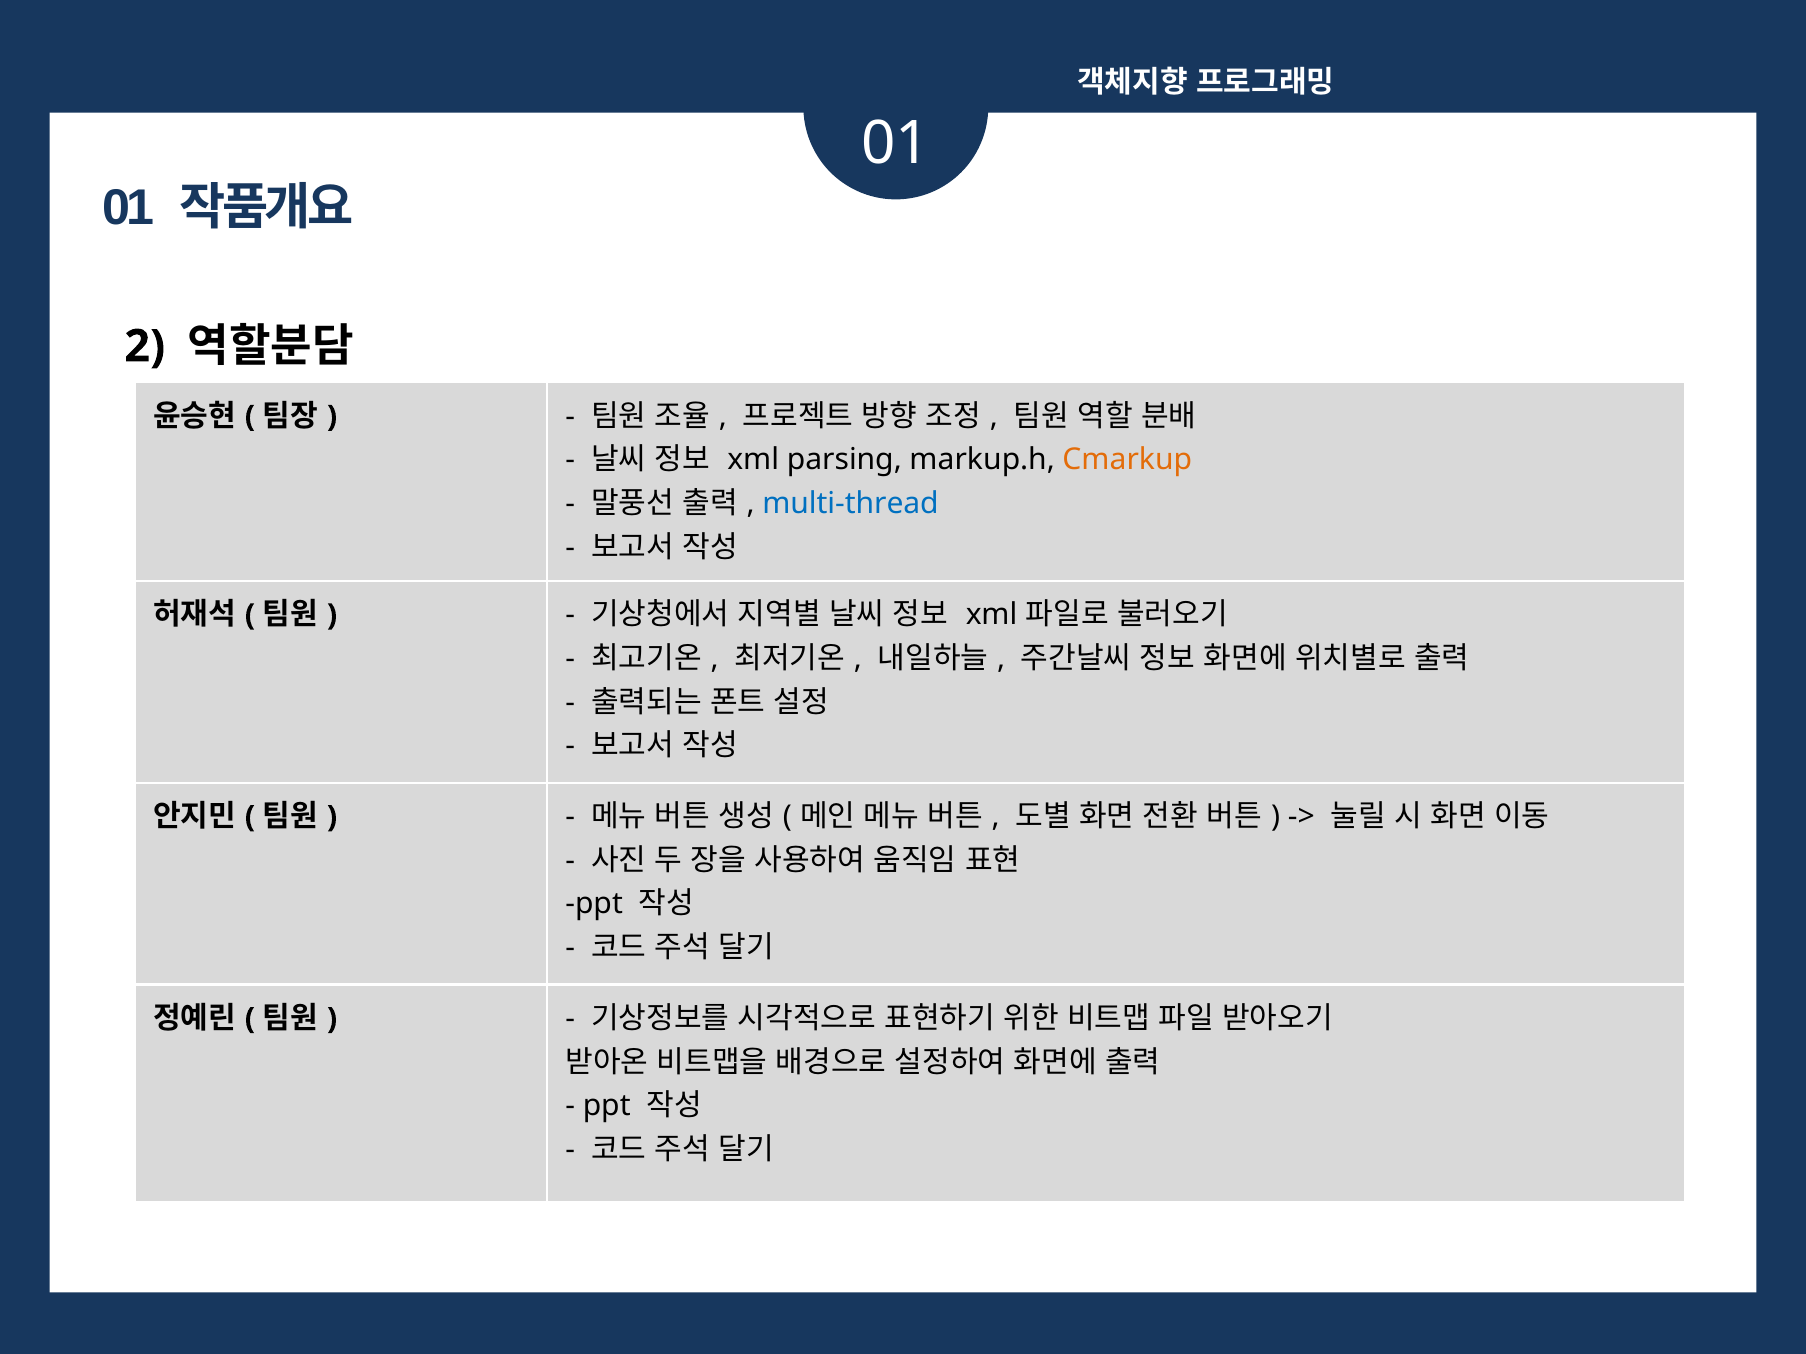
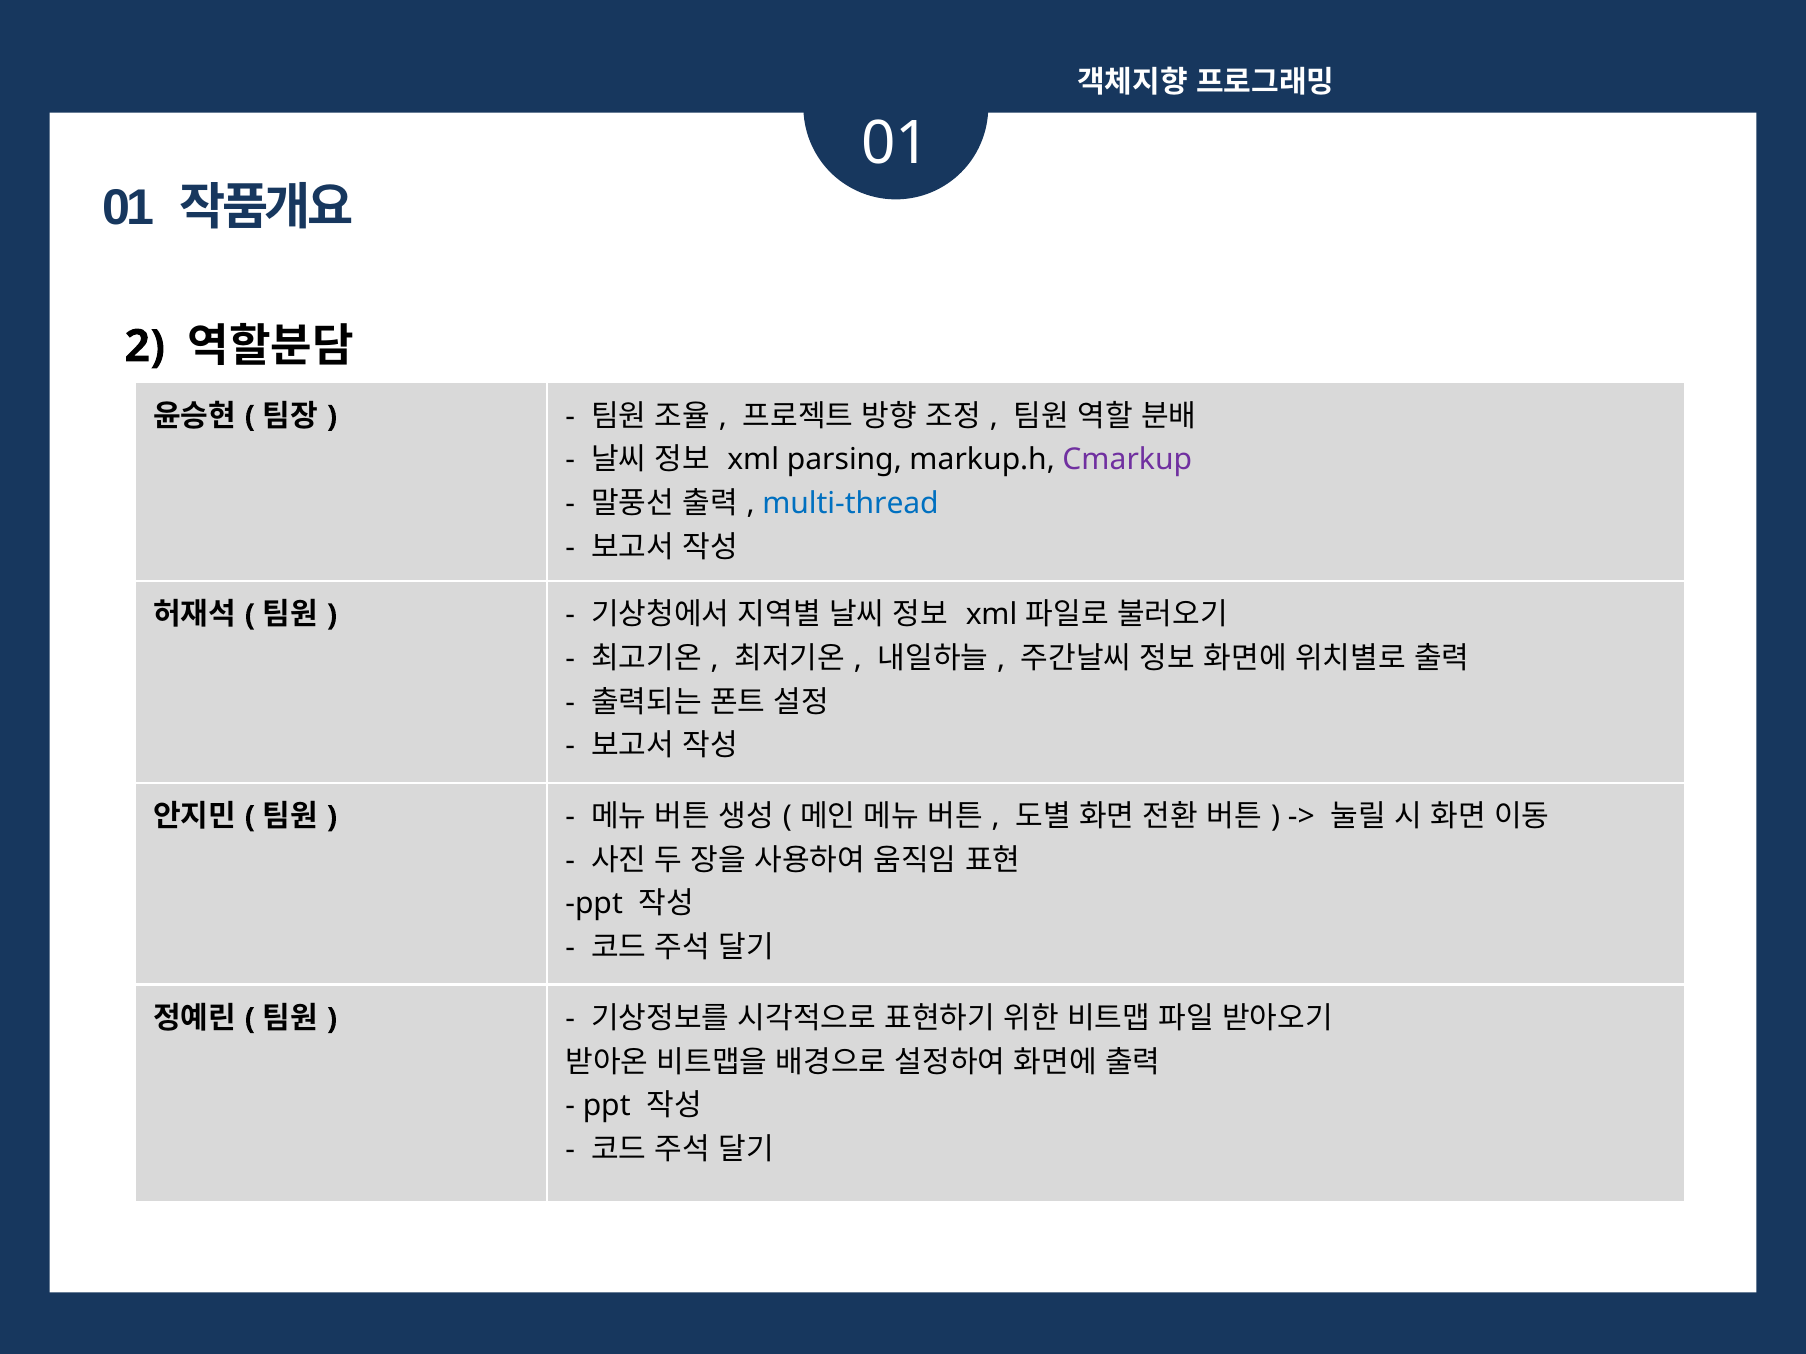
Cmarkup colour: orange -> purple (1127, 460)
